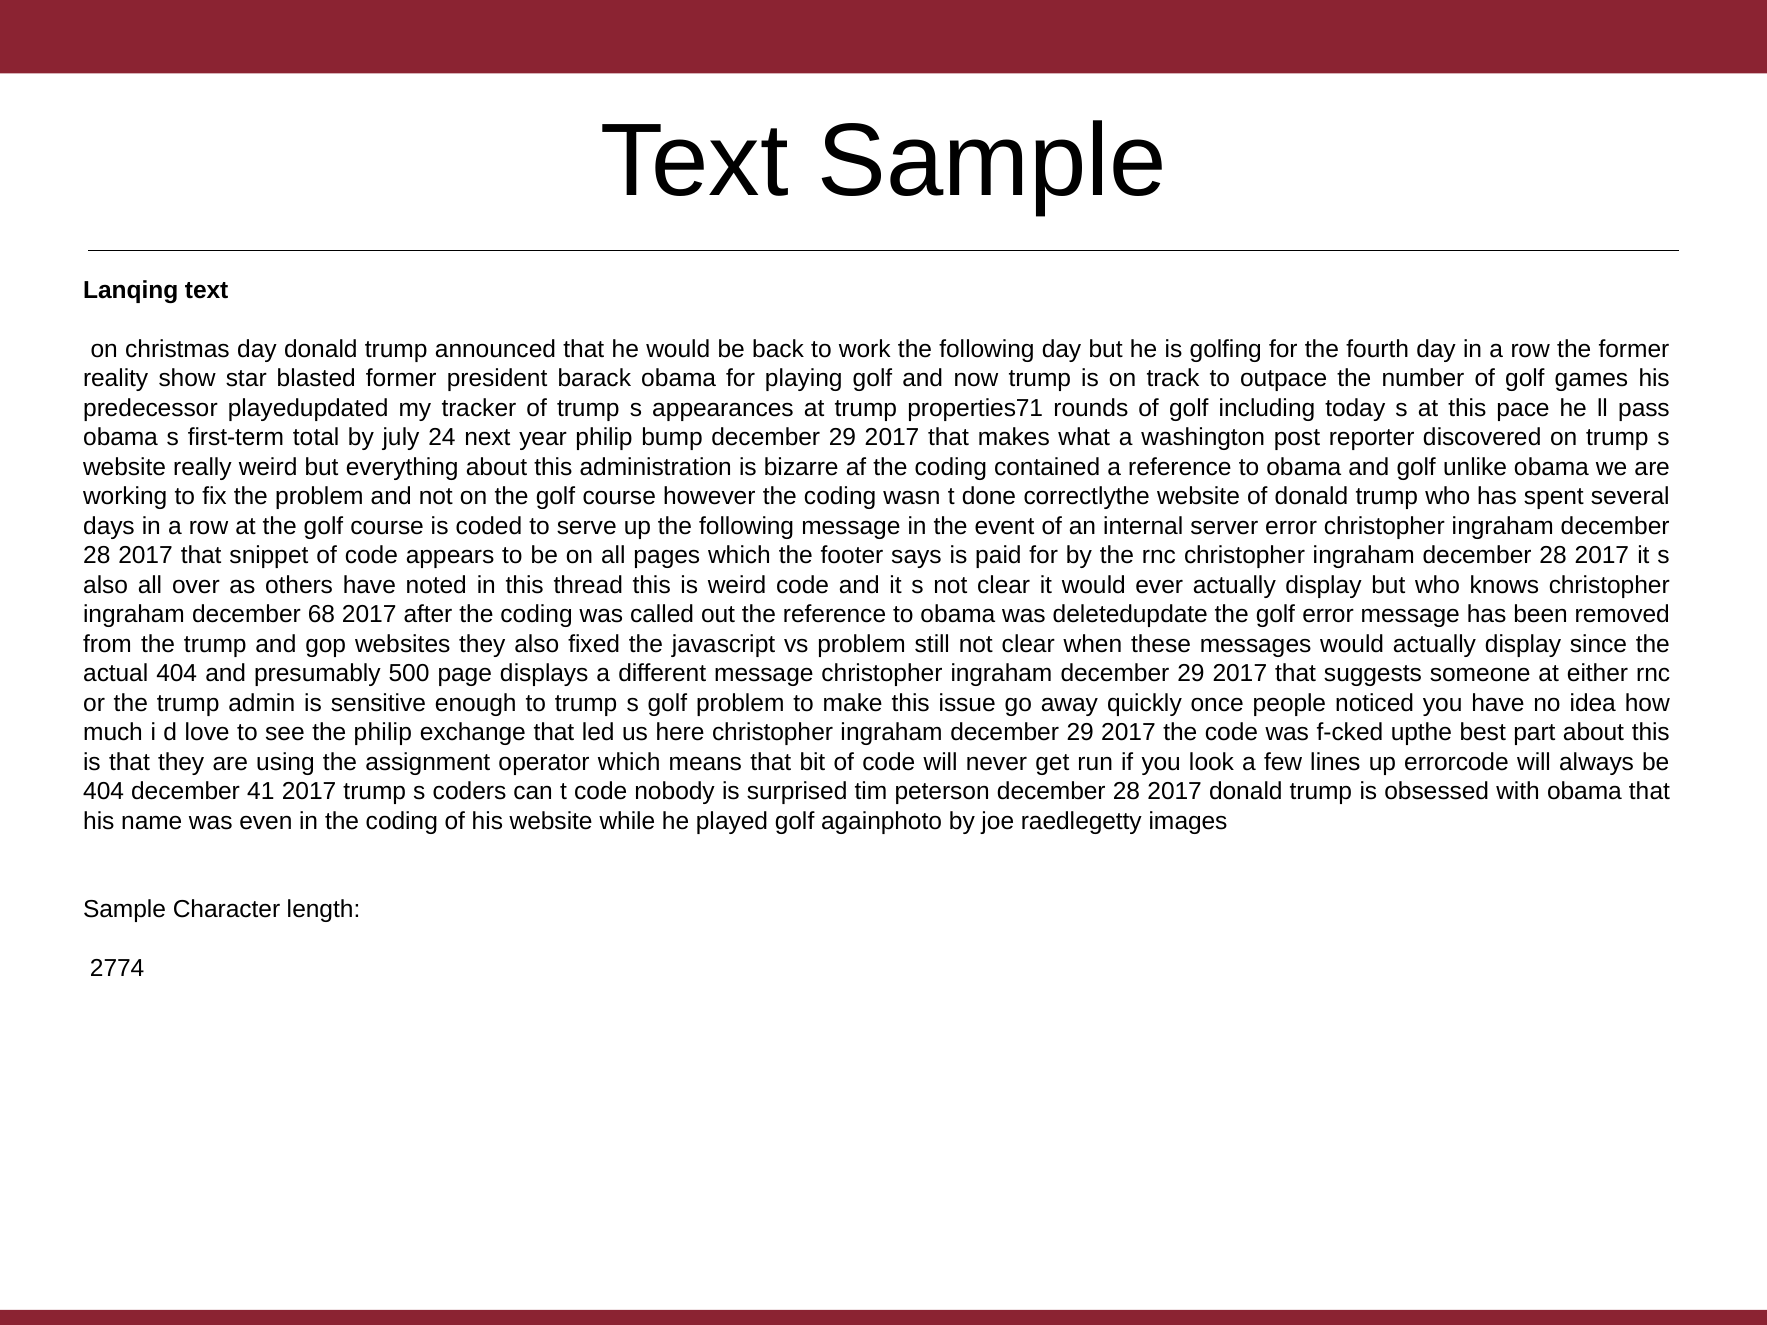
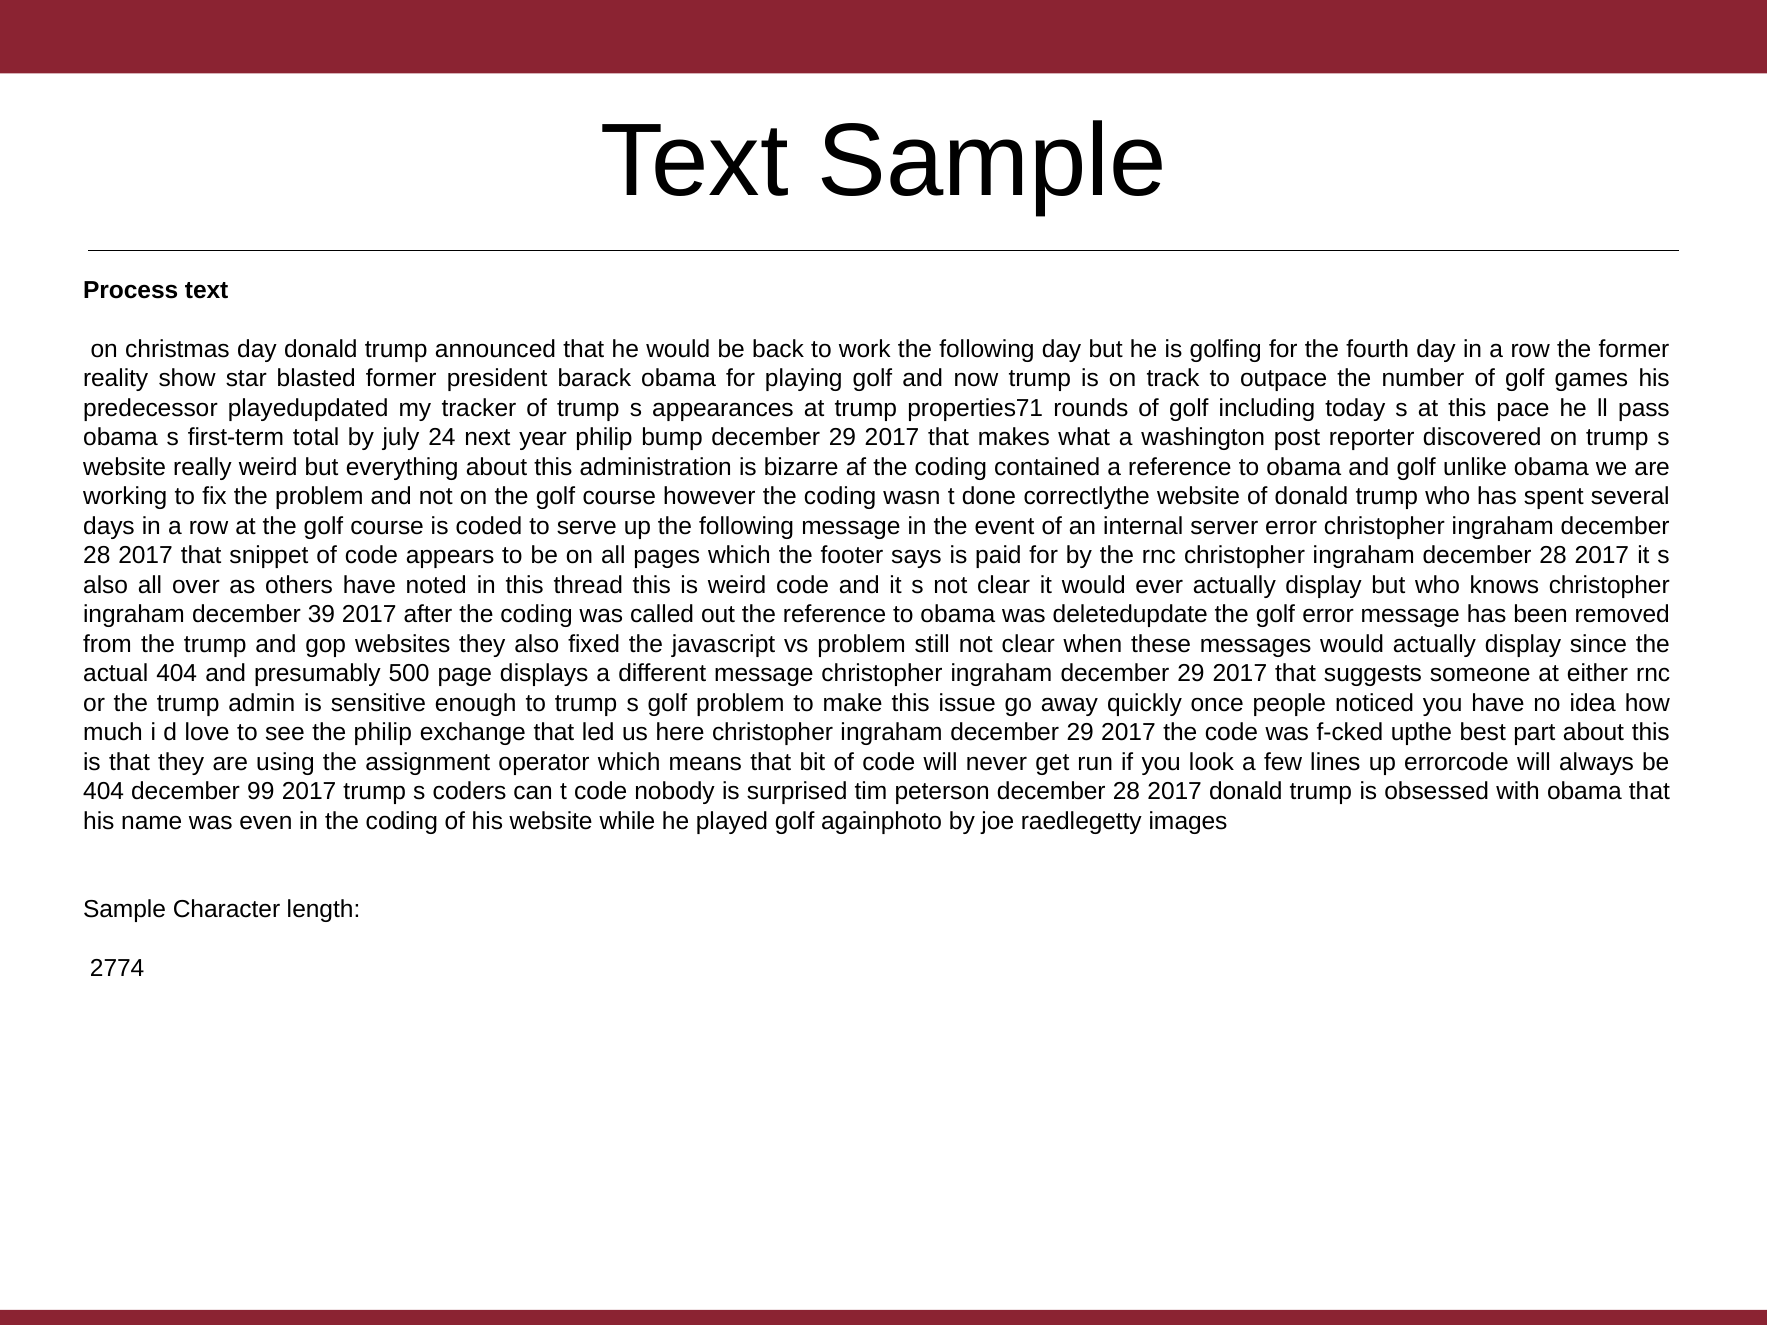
Lanqing: Lanqing -> Process (131, 290)
68: 68 -> 39 (322, 615)
41: 41 -> 99 (261, 792)
